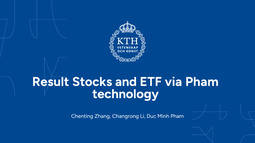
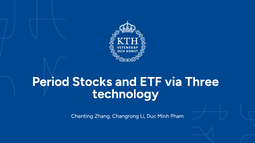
Result: Result -> Period (51, 82)
via Pham: Pham -> Three (202, 82)
